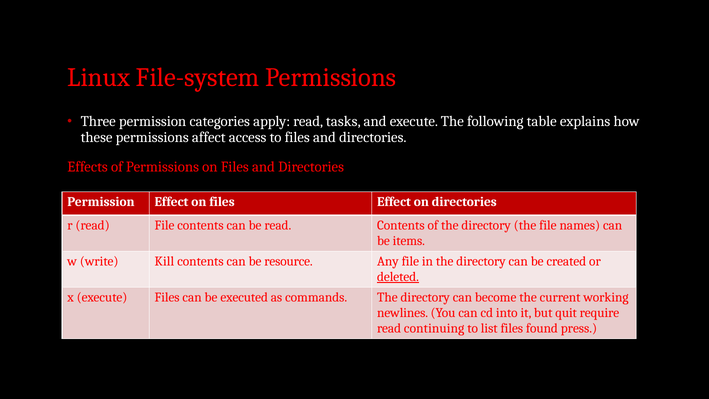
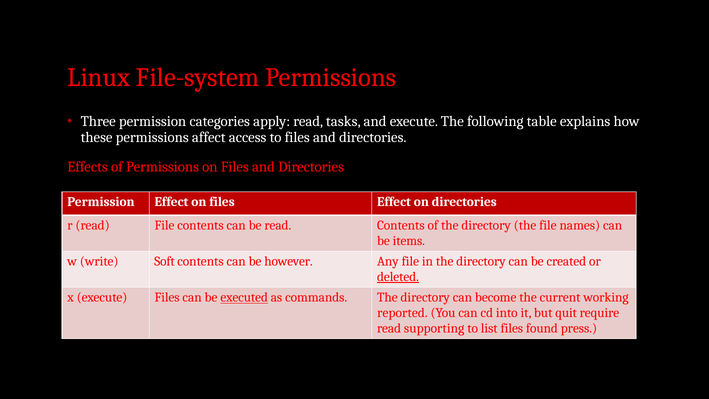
Kill: Kill -> Soft (165, 261)
resource: resource -> however (289, 261)
executed underline: none -> present (244, 297)
newlines: newlines -> reported (402, 313)
continuing: continuing -> supporting (434, 328)
